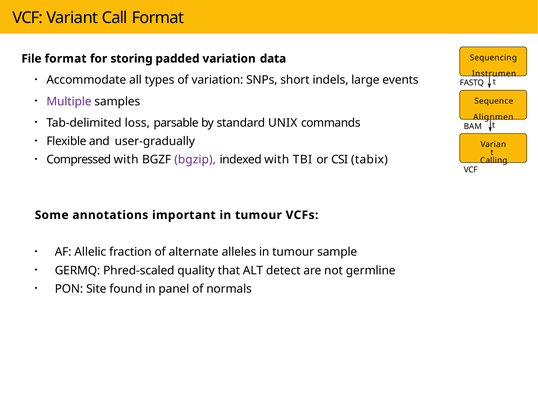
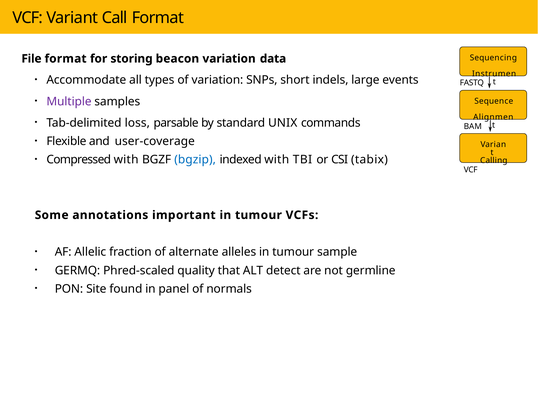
padded: padded -> beacon (177, 59)
user-gradually: user-gradually -> user-coverage (155, 141)
bgzip colour: purple -> blue (195, 160)
